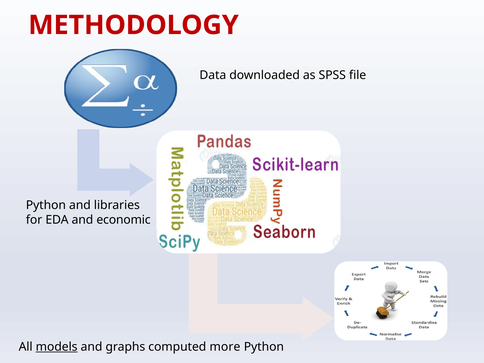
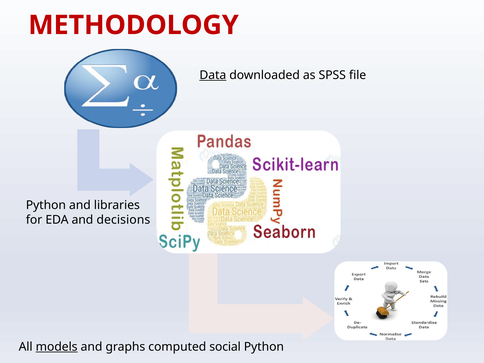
Data underline: none -> present (213, 75)
economic: economic -> decisions (123, 220)
more: more -> social (225, 347)
